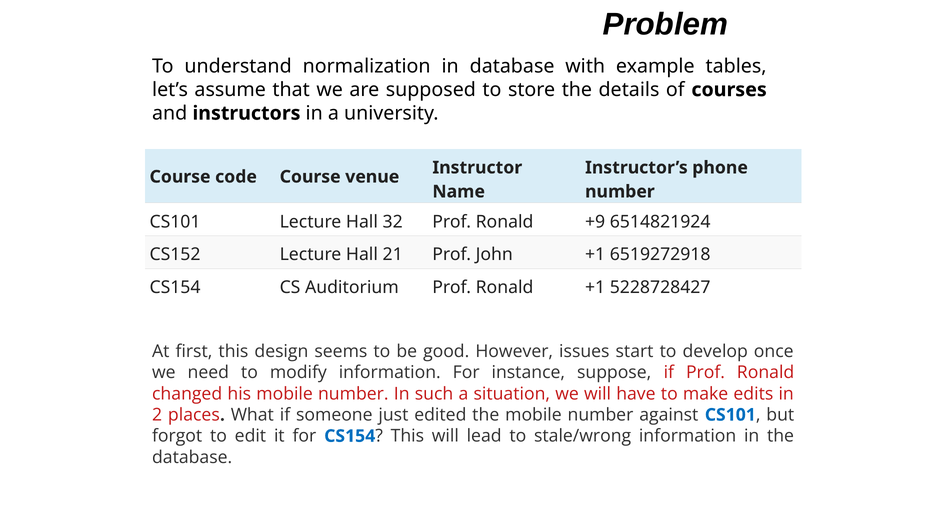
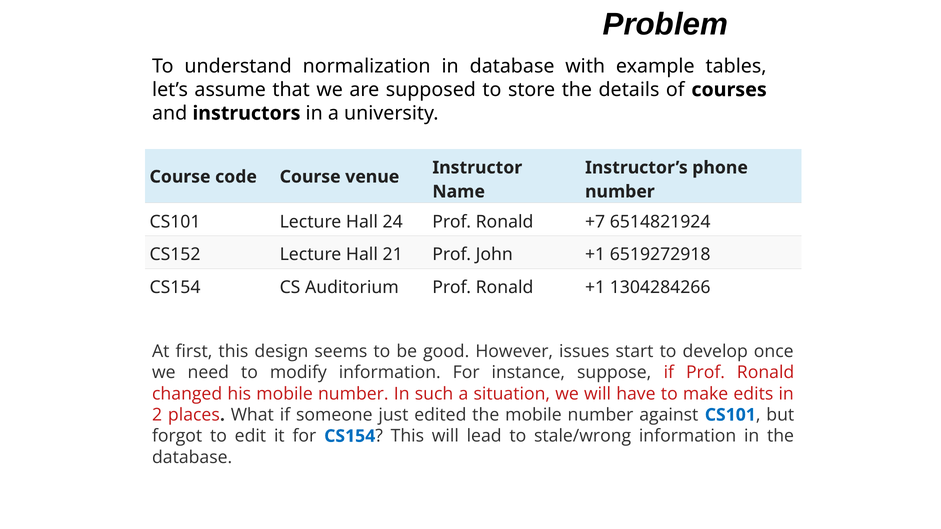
32: 32 -> 24 (393, 222)
+9: +9 -> +7 (595, 222)
5228728427: 5228728427 -> 1304284266 (660, 288)
